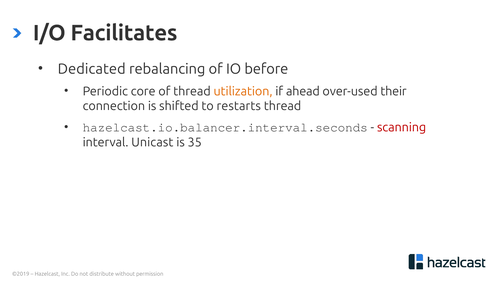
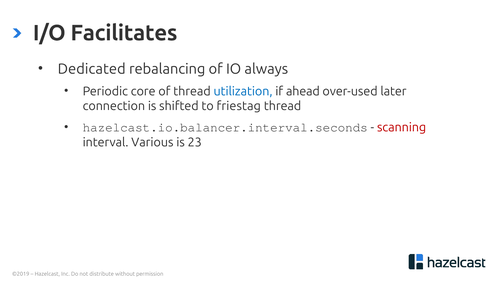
before: before -> always (266, 69)
utilization colour: orange -> blue (243, 91)
their: their -> later (393, 91)
restarts: restarts -> friestag (239, 106)
Unicast: Unicast -> Various (152, 143)
35: 35 -> 23 (195, 143)
